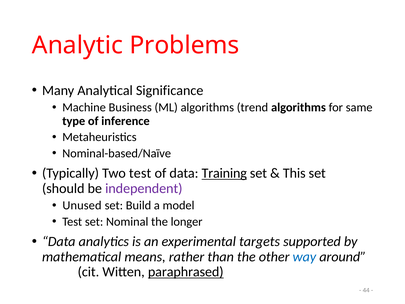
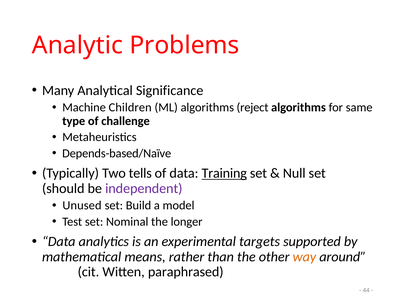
Business: Business -> Children (130, 107)
trend: trend -> reject (253, 107)
inference: inference -> challenge (126, 121)
Nominal-based/Naïve: Nominal-based/Naïve -> Depends-based/Naïve (117, 153)
Two test: test -> tells (140, 173)
This: This -> Null (294, 173)
way colour: blue -> orange (304, 257)
paraphrased underline: present -> none (186, 272)
